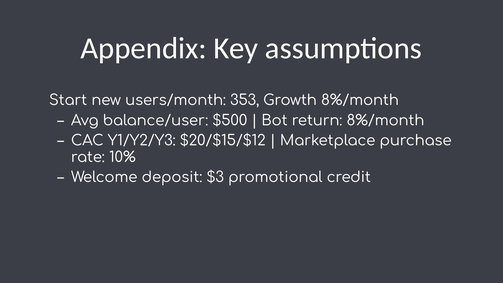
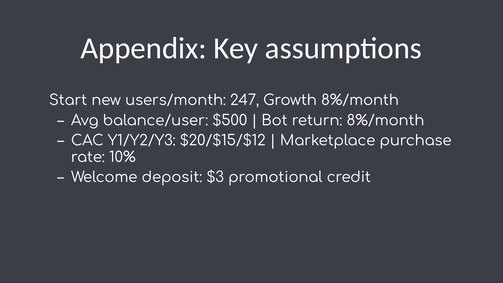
353: 353 -> 247 (245, 100)
